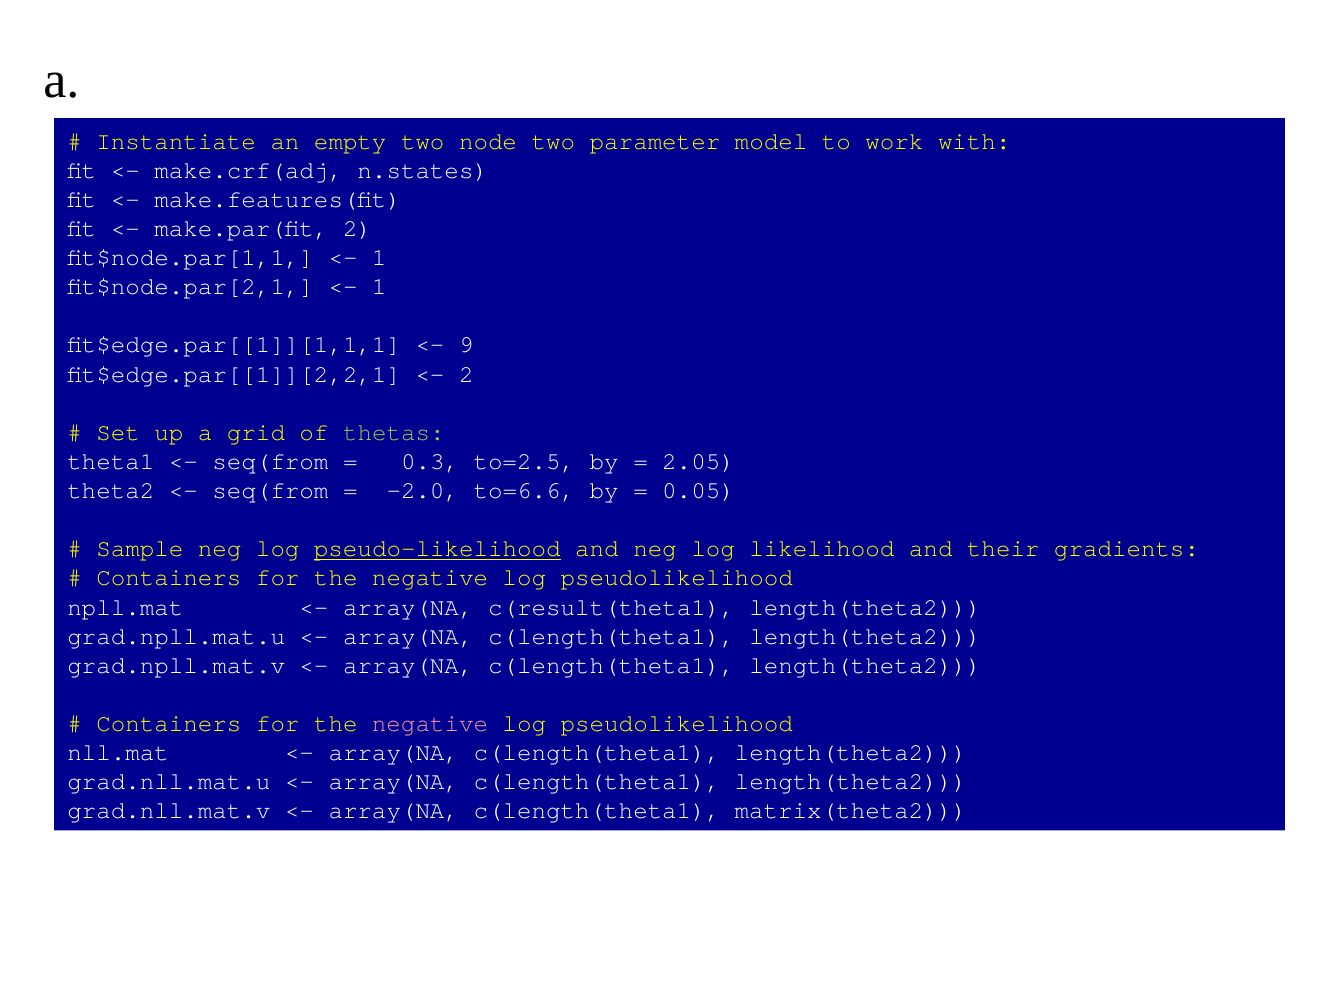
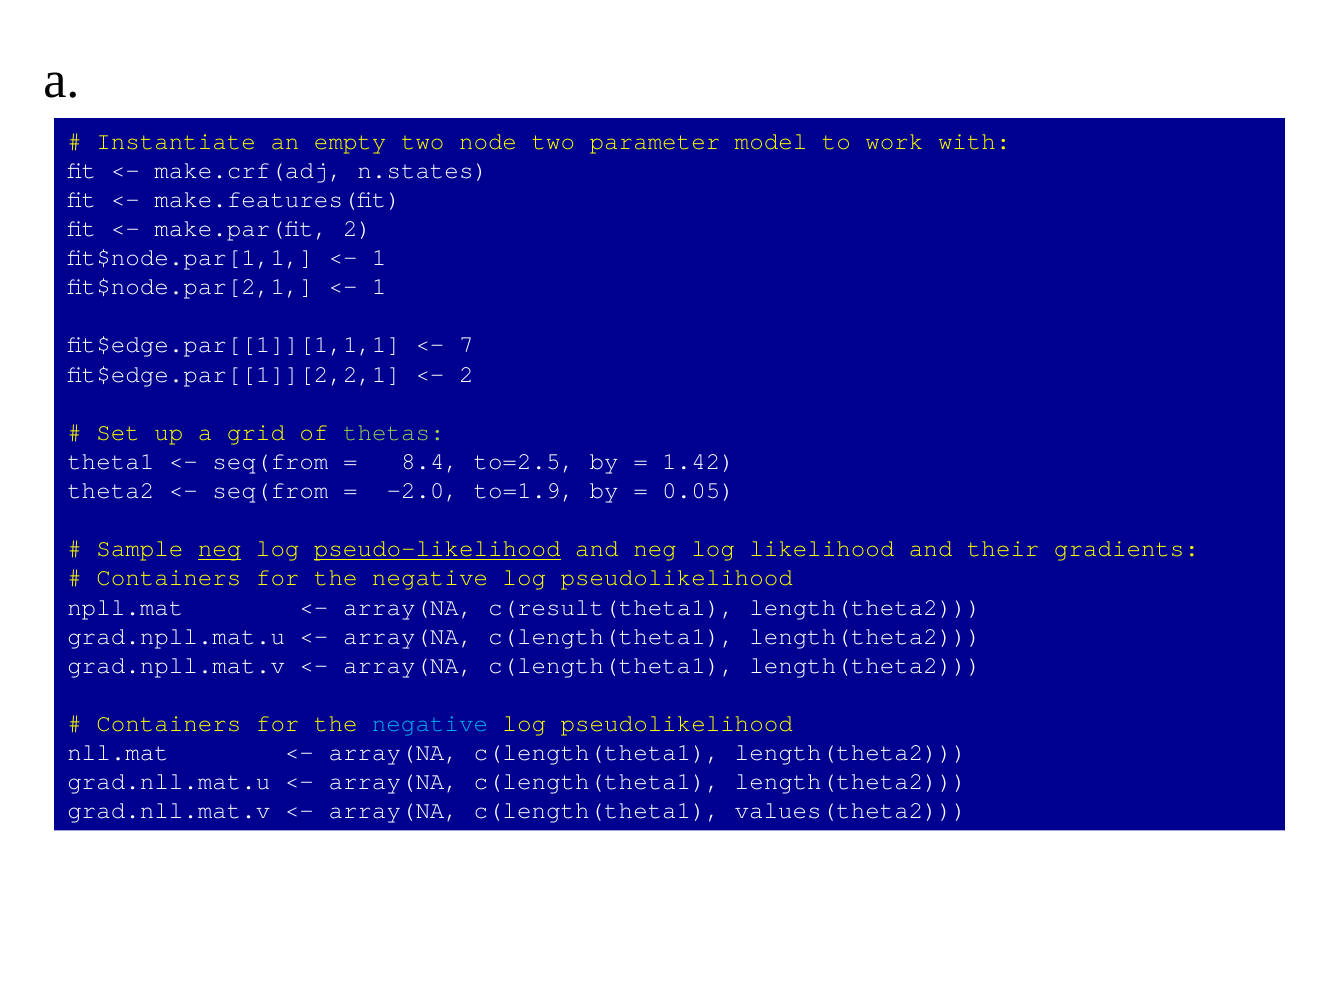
9: 9 -> 7 (466, 345)
0.3: 0.3 -> 8.4 (430, 461)
2.05: 2.05 -> 1.42 (699, 461)
to=6.6: to=6.6 -> to=1.9 (524, 490)
neg underline: none -> present (220, 549)
negative colour: pink -> light blue (430, 723)
matrix(theta2: matrix(theta2 -> values(theta2 (851, 811)
